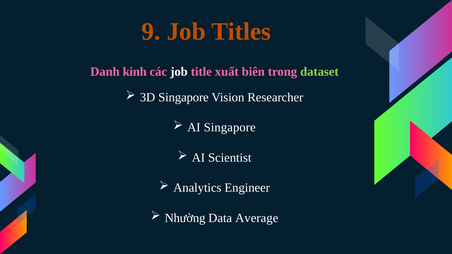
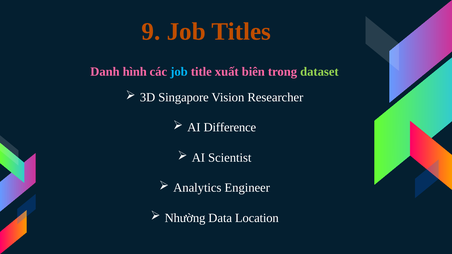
kinh: kinh -> hình (135, 72)
job colour: white -> light blue (179, 72)
AI Singapore: Singapore -> Difference (230, 128)
Average: Average -> Location (257, 218)
